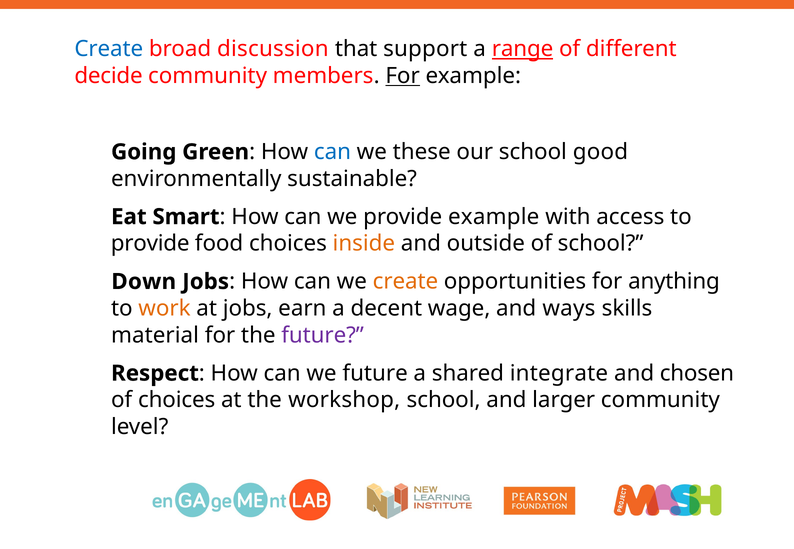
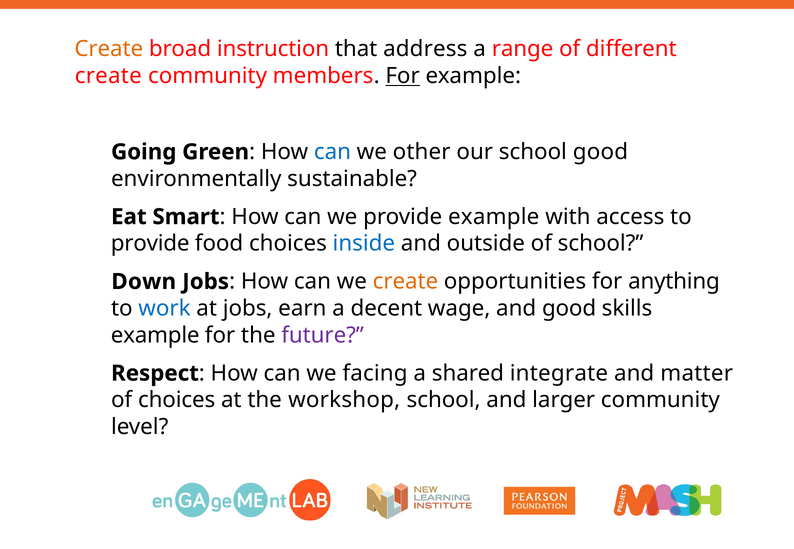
Create colour: blue -> orange (109, 49)
discussion: discussion -> instruction (273, 49)
support: support -> address (425, 49)
range underline: present -> none (523, 49)
decide: decide -> create (108, 76)
these: these -> other (422, 152)
inside colour: orange -> blue (364, 244)
work colour: orange -> blue (164, 309)
and ways: ways -> good (569, 309)
material: material -> example (155, 336)
we future: future -> facing (375, 374)
chosen: chosen -> matter (697, 374)
